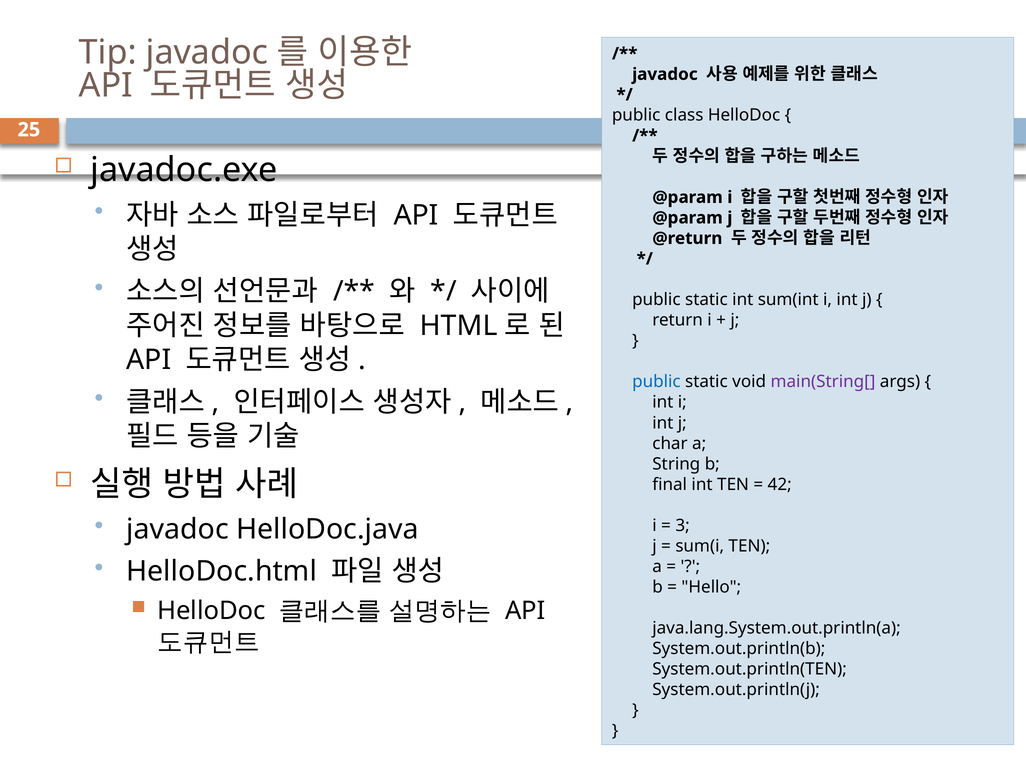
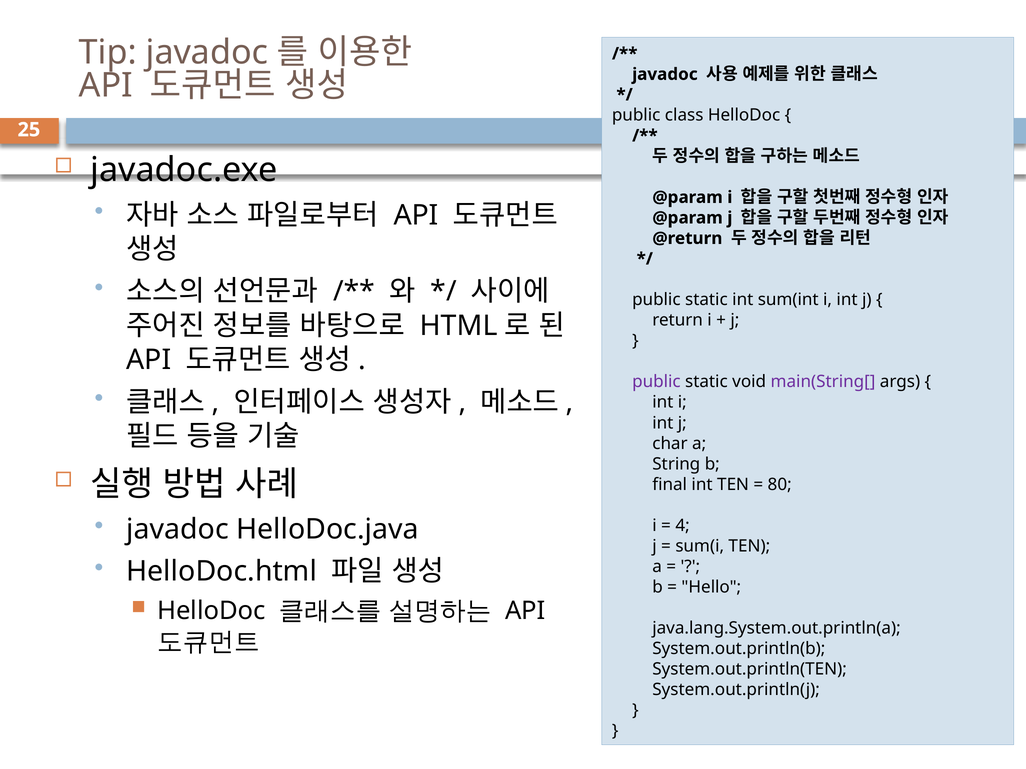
public colour: blue -> purple (656, 382)
42: 42 -> 80 (780, 485)
3: 3 -> 4 (683, 526)
